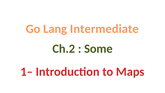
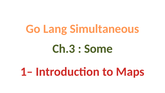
Intermediate: Intermediate -> Simultaneous (104, 29)
Ch.2: Ch.2 -> Ch.3 (64, 49)
